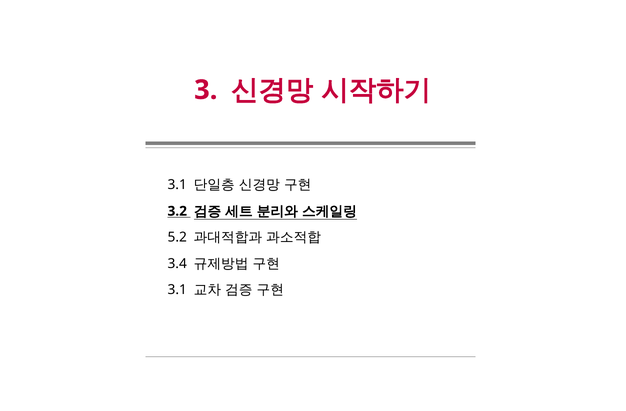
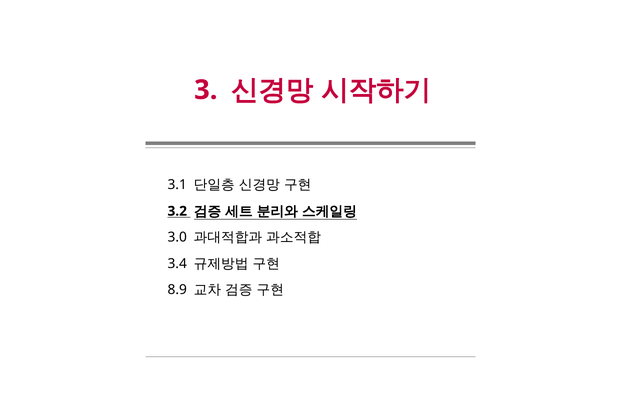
5.2: 5.2 -> 3.0 (177, 237)
3.1: 3.1 -> 8.9 (177, 290)
